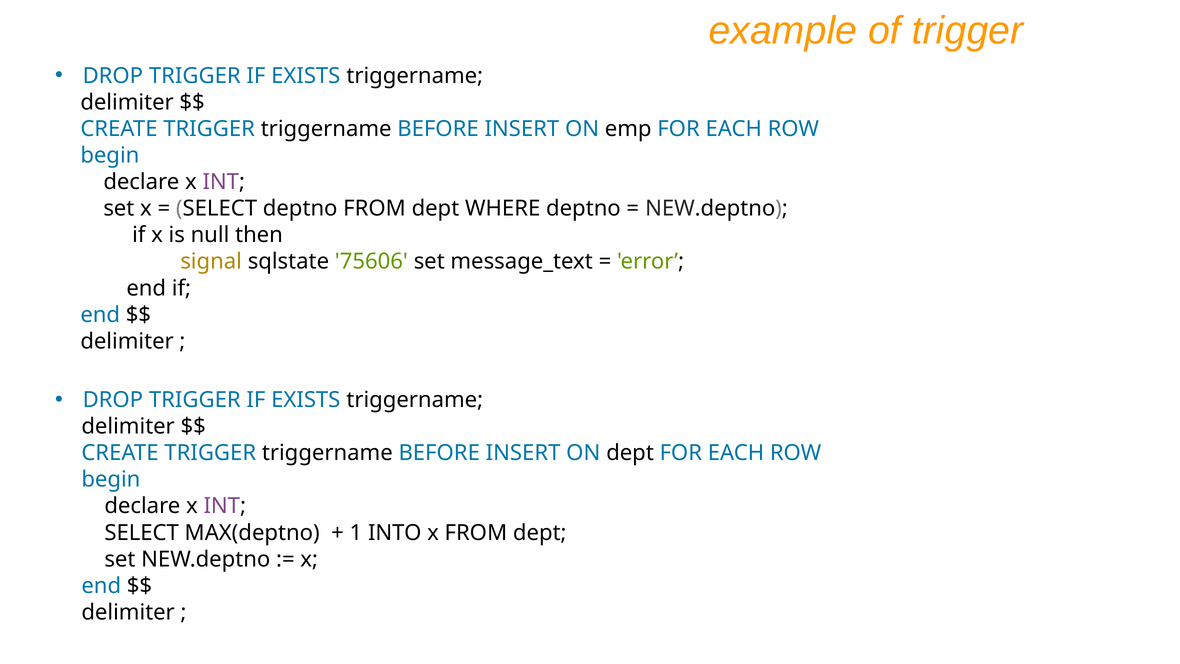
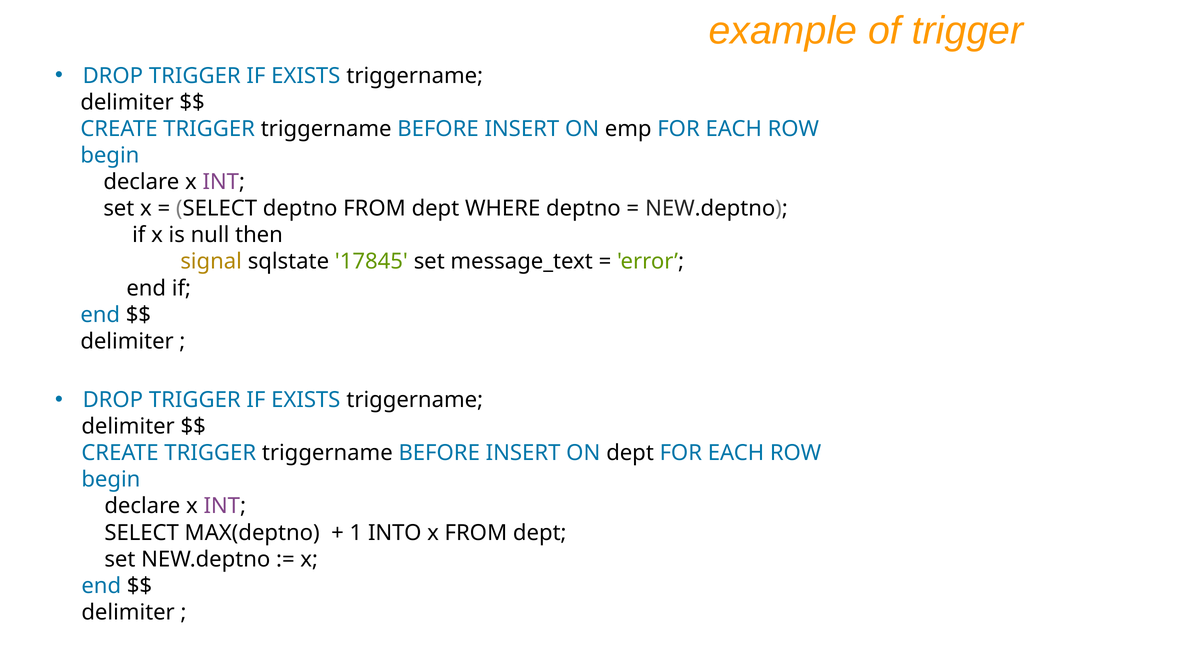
75606: 75606 -> 17845 (371, 262)
